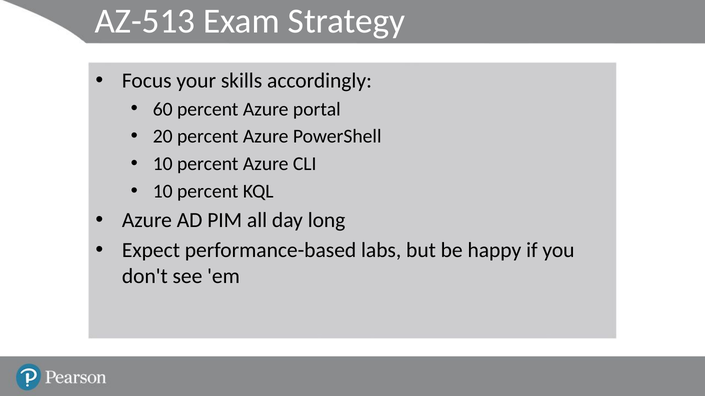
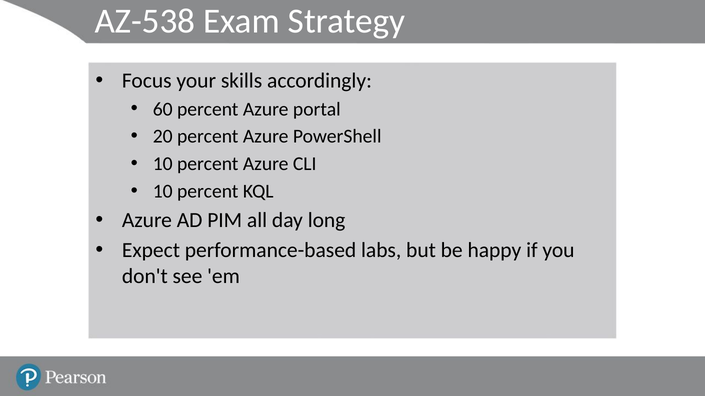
AZ-513: AZ-513 -> AZ-538 (145, 21)
